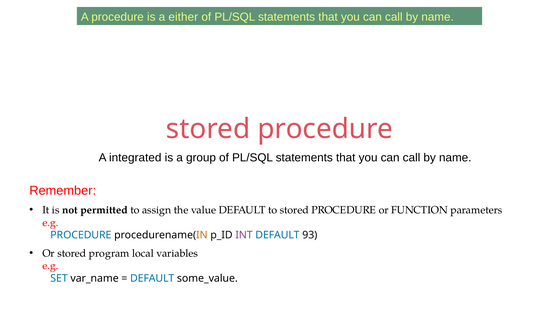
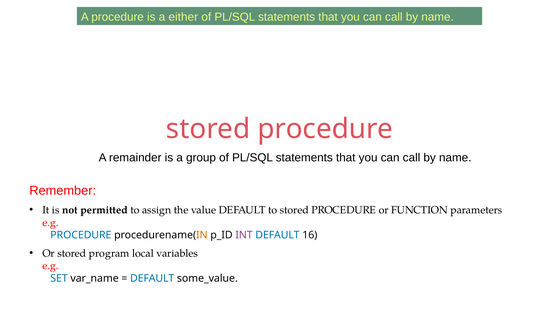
integrated: integrated -> remainder (135, 158)
93: 93 -> 16 (310, 236)
